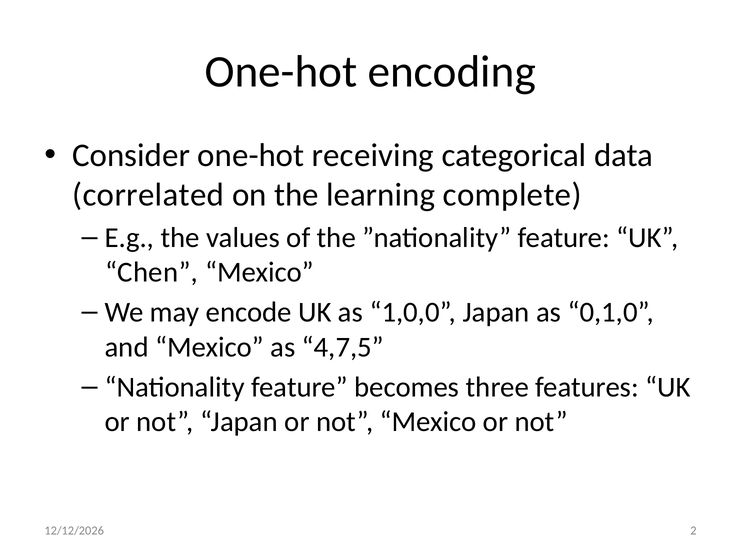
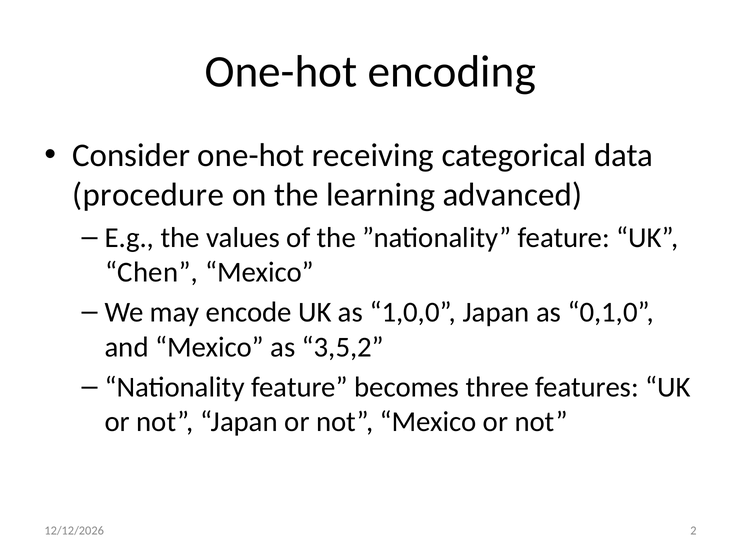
correlated: correlated -> procedure (148, 195)
complete: complete -> advanced (512, 195)
4,7,5: 4,7,5 -> 3,5,2 (343, 347)
